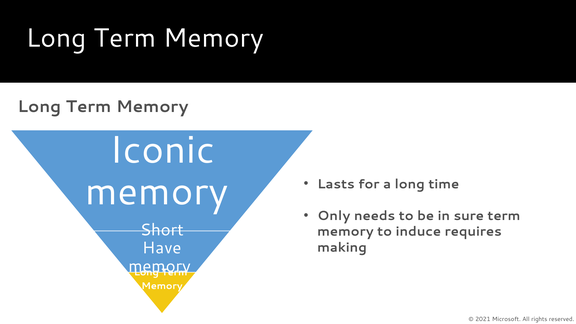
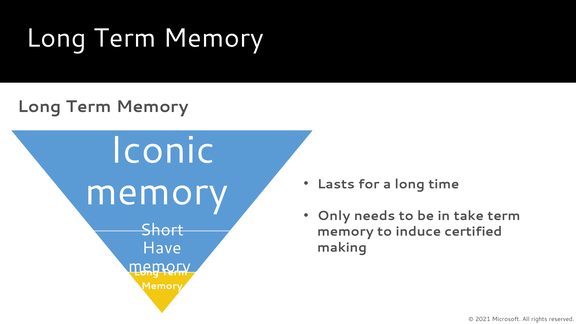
sure: sure -> take (469, 216)
requires: requires -> certified (473, 232)
